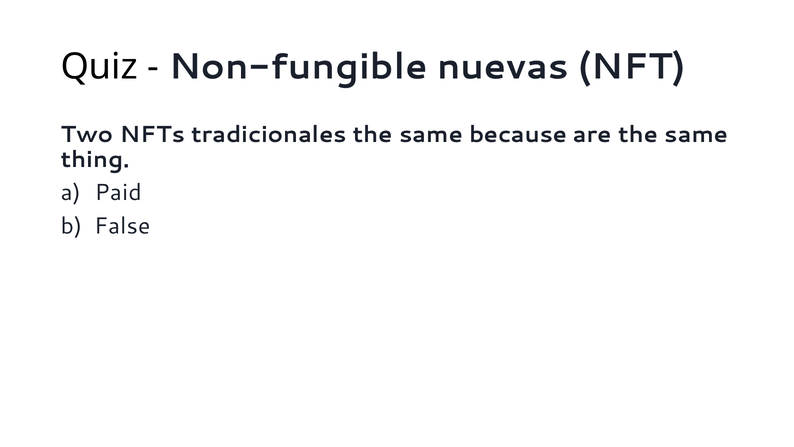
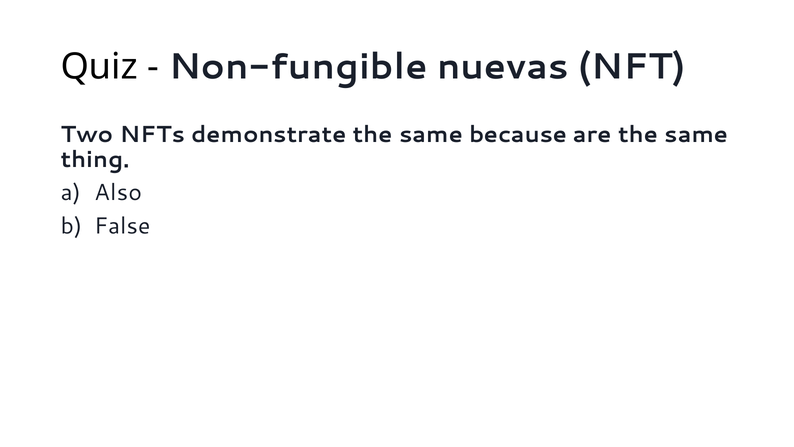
tradicionales: tradicionales -> demonstrate (269, 134)
Paid: Paid -> Also (118, 193)
